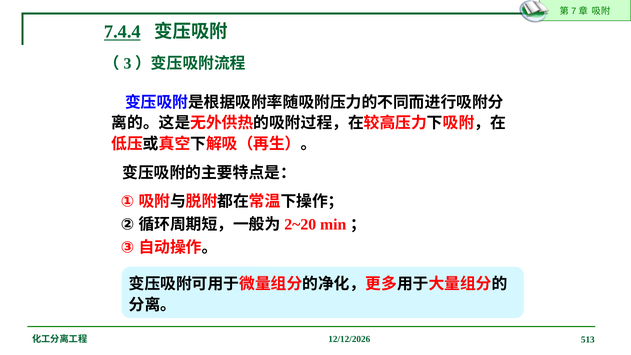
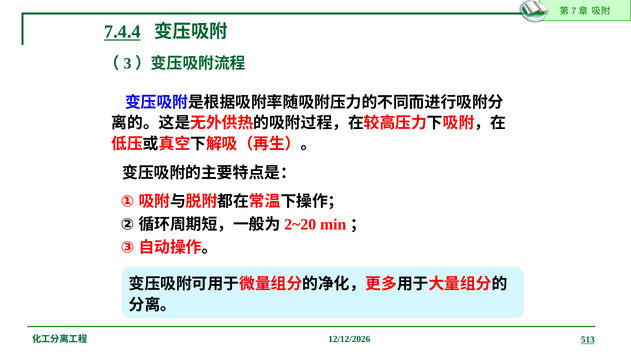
513 underline: none -> present (588, 340)
